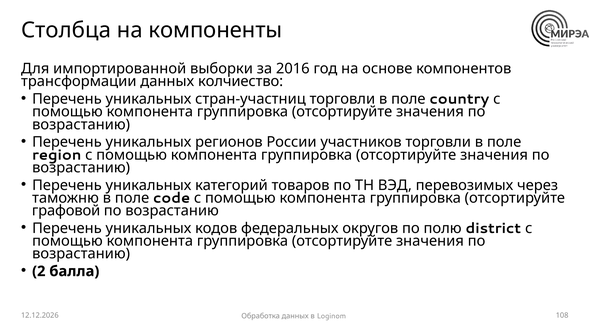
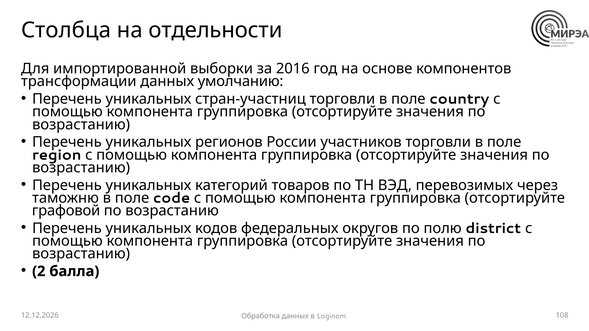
компоненты: компоненты -> отдельности (215, 30)
колчиество: колчиество -> умолчанию (241, 82)
